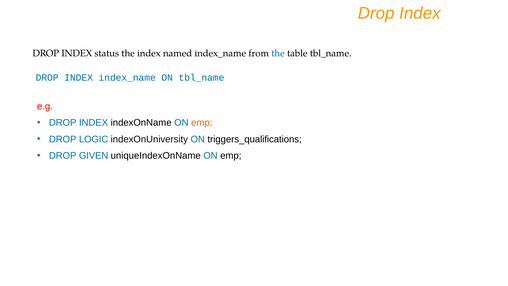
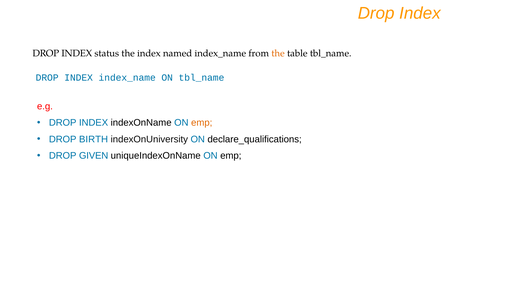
the colour: blue -> orange (278, 53)
LOGIC: LOGIC -> BIRTH (94, 139)
triggers_qualifications: triggers_qualifications -> declare_qualifications (255, 139)
